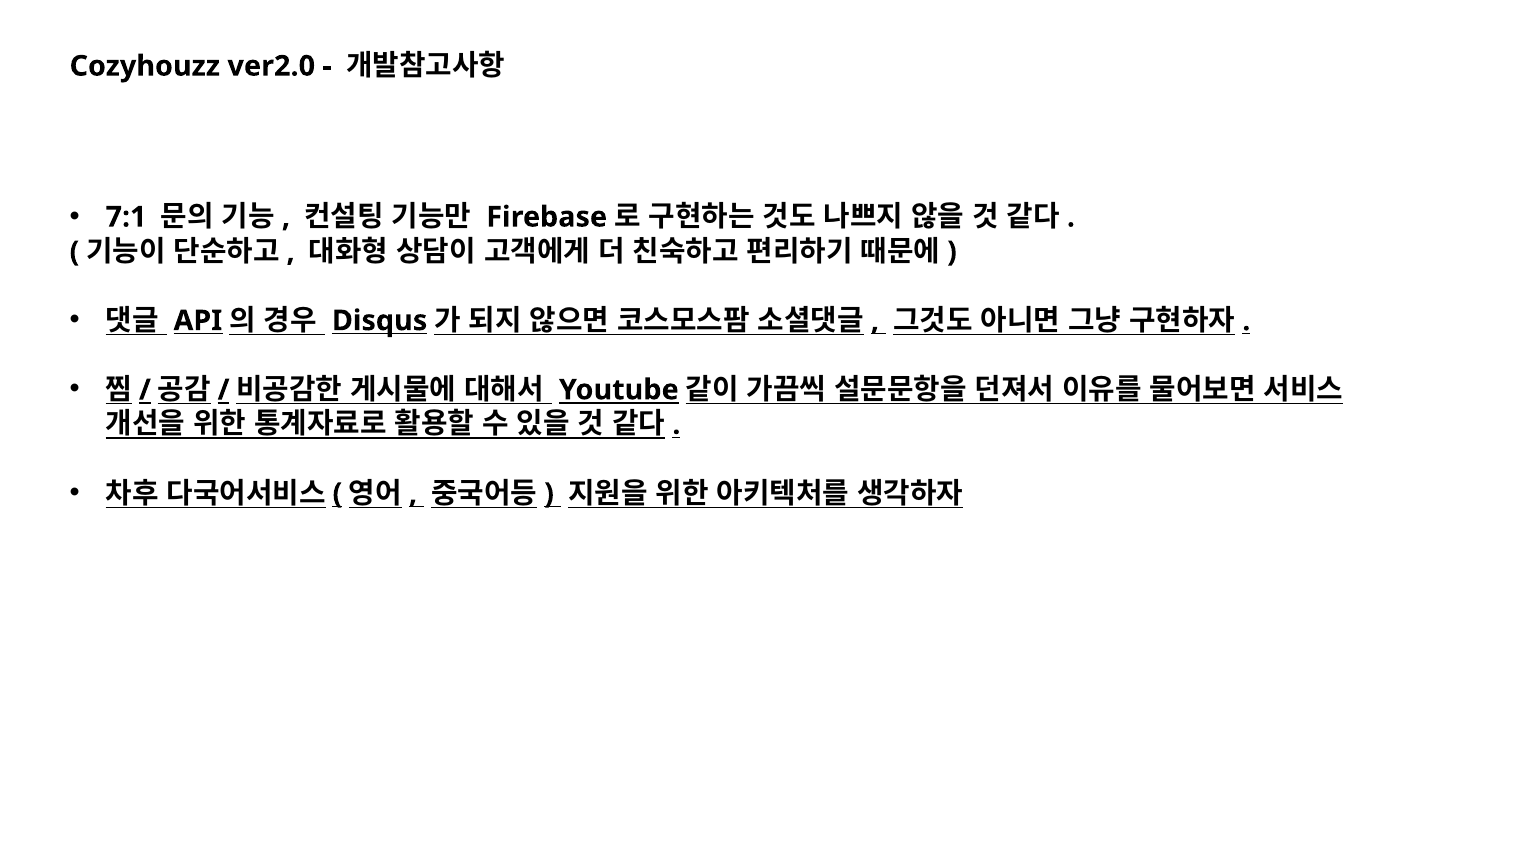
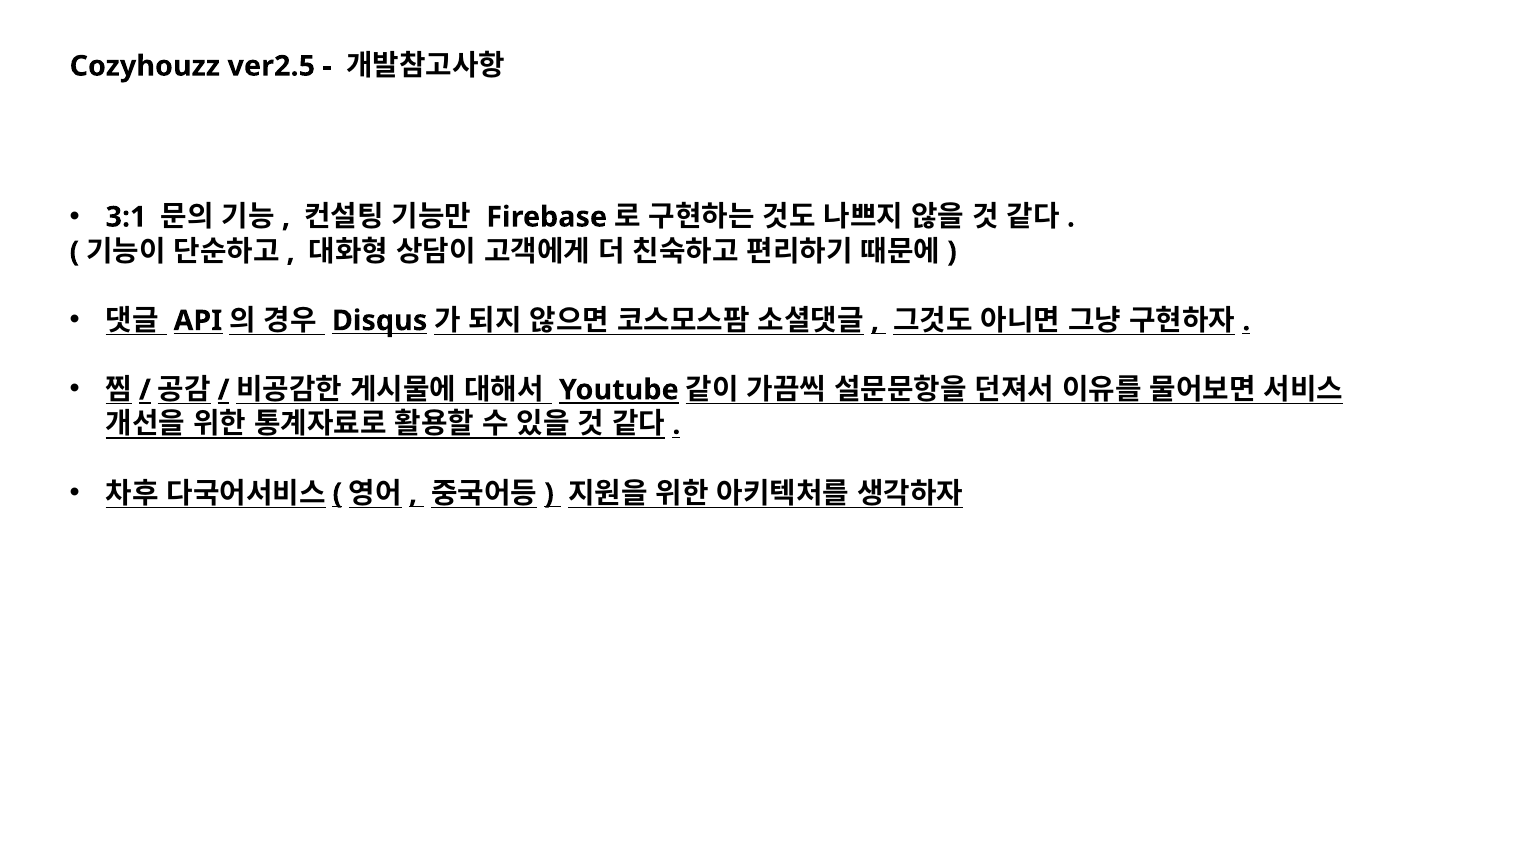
ver2.0: ver2.0 -> ver2.5 (271, 66)
7:1: 7:1 -> 3:1 (126, 217)
